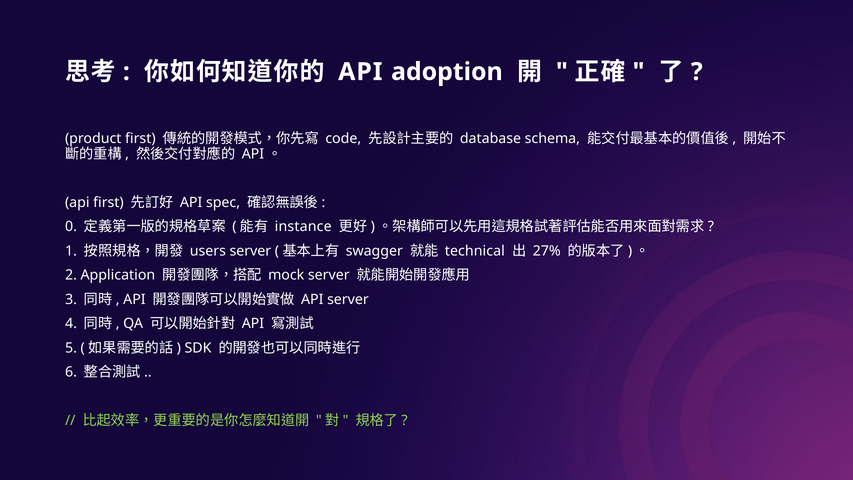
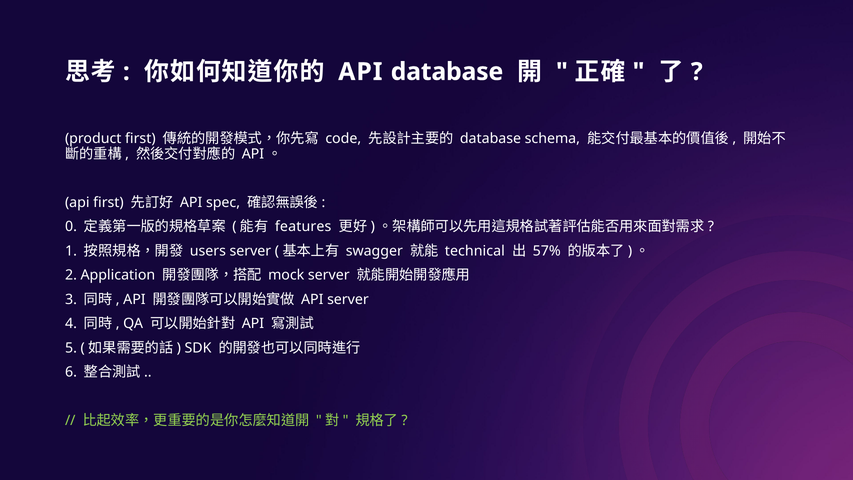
API adoption: adoption -> database (447, 72)
instance: instance -> features (303, 227)
27%: 27% -> 57% (547, 251)
